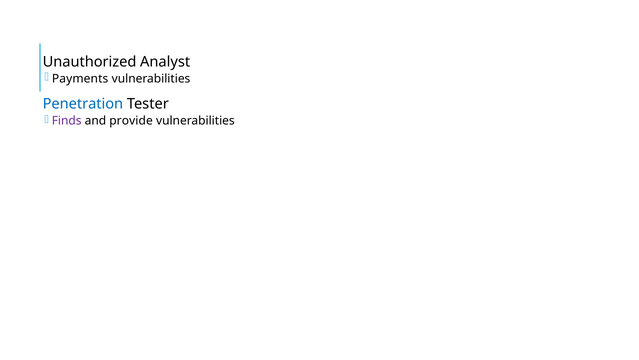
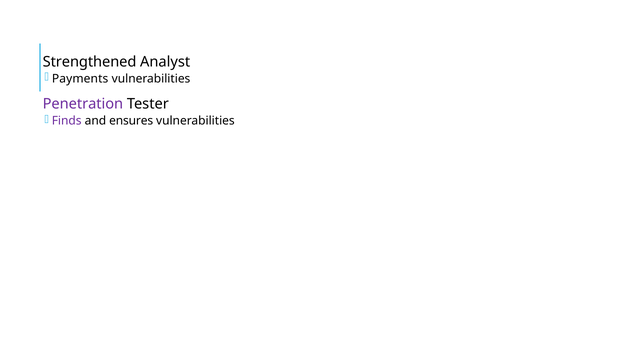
Unauthorized: Unauthorized -> Strengthened (90, 62)
Penetration colour: blue -> purple (83, 104)
provide: provide -> ensures (131, 121)
